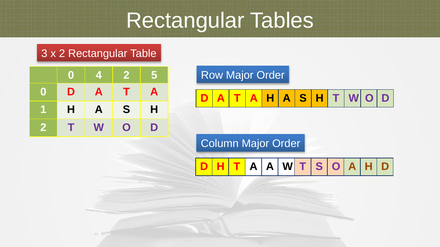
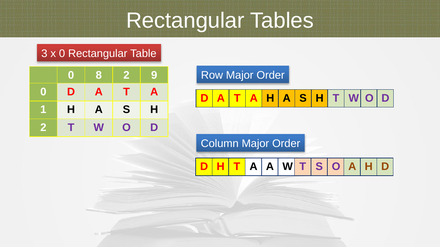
x 2: 2 -> 0 (62, 54)
4: 4 -> 8 (99, 75)
5: 5 -> 9 (154, 75)
